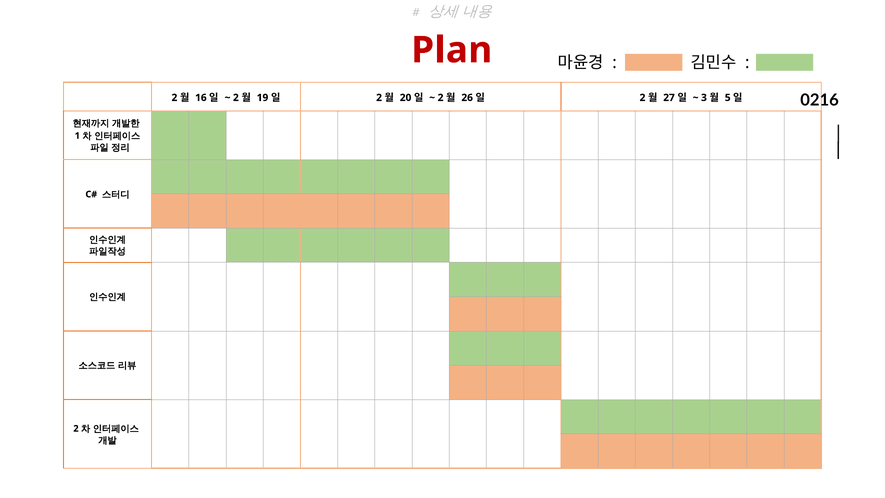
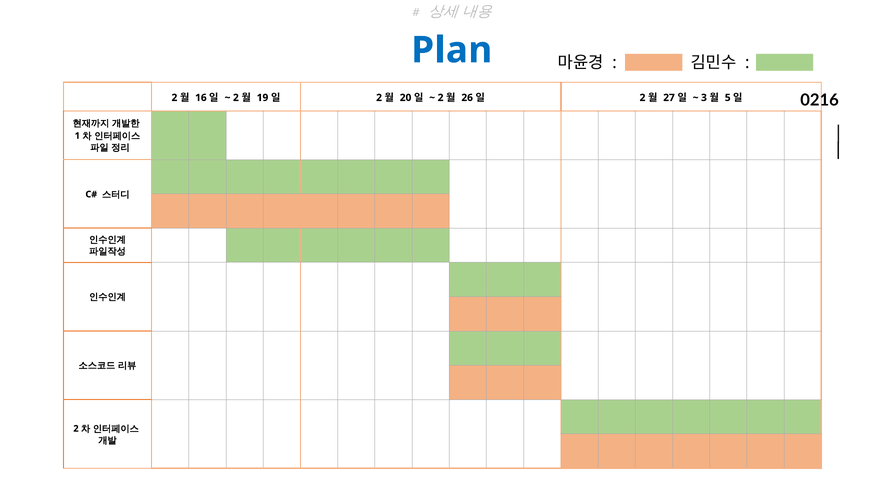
Plan colour: red -> blue (452, 50)
